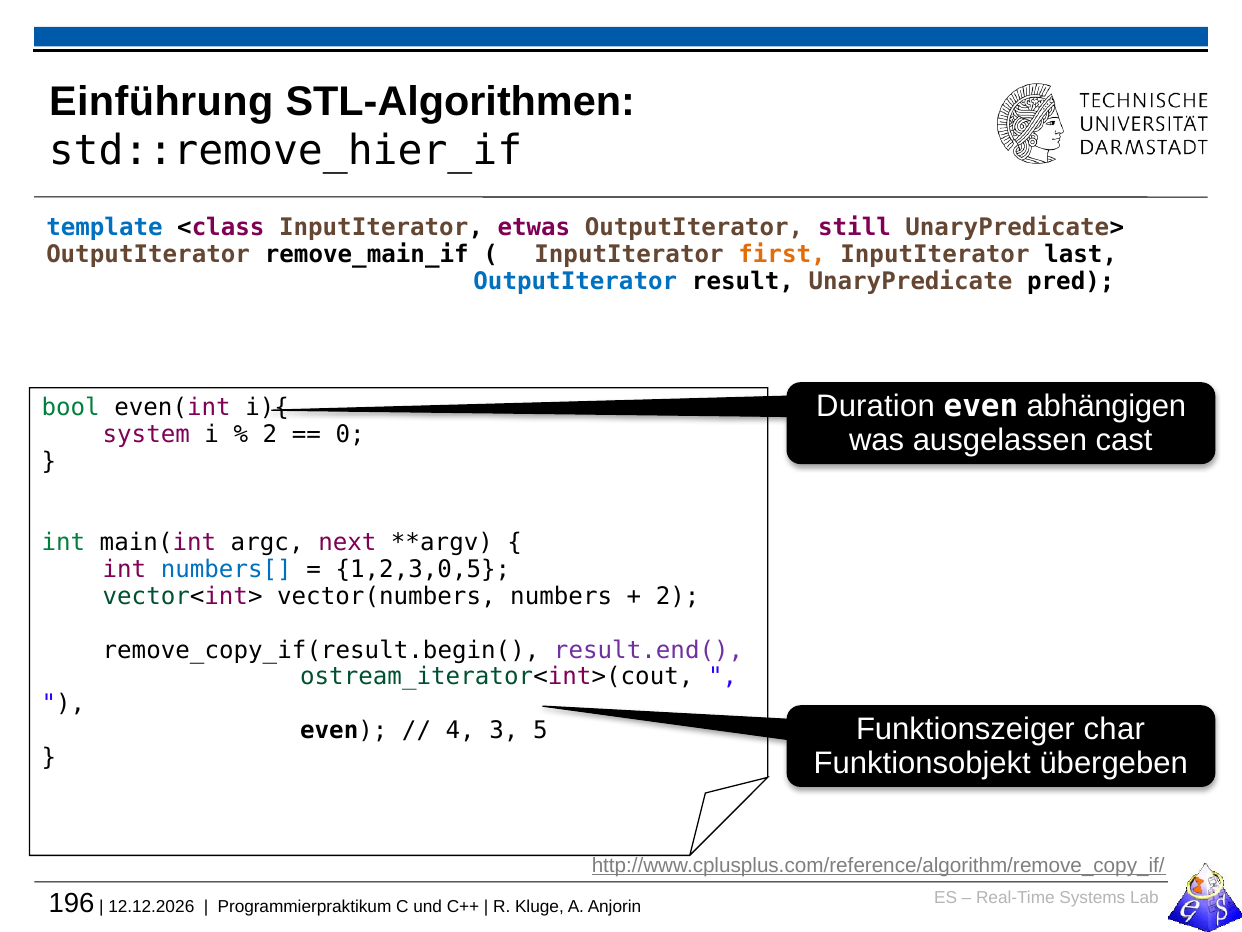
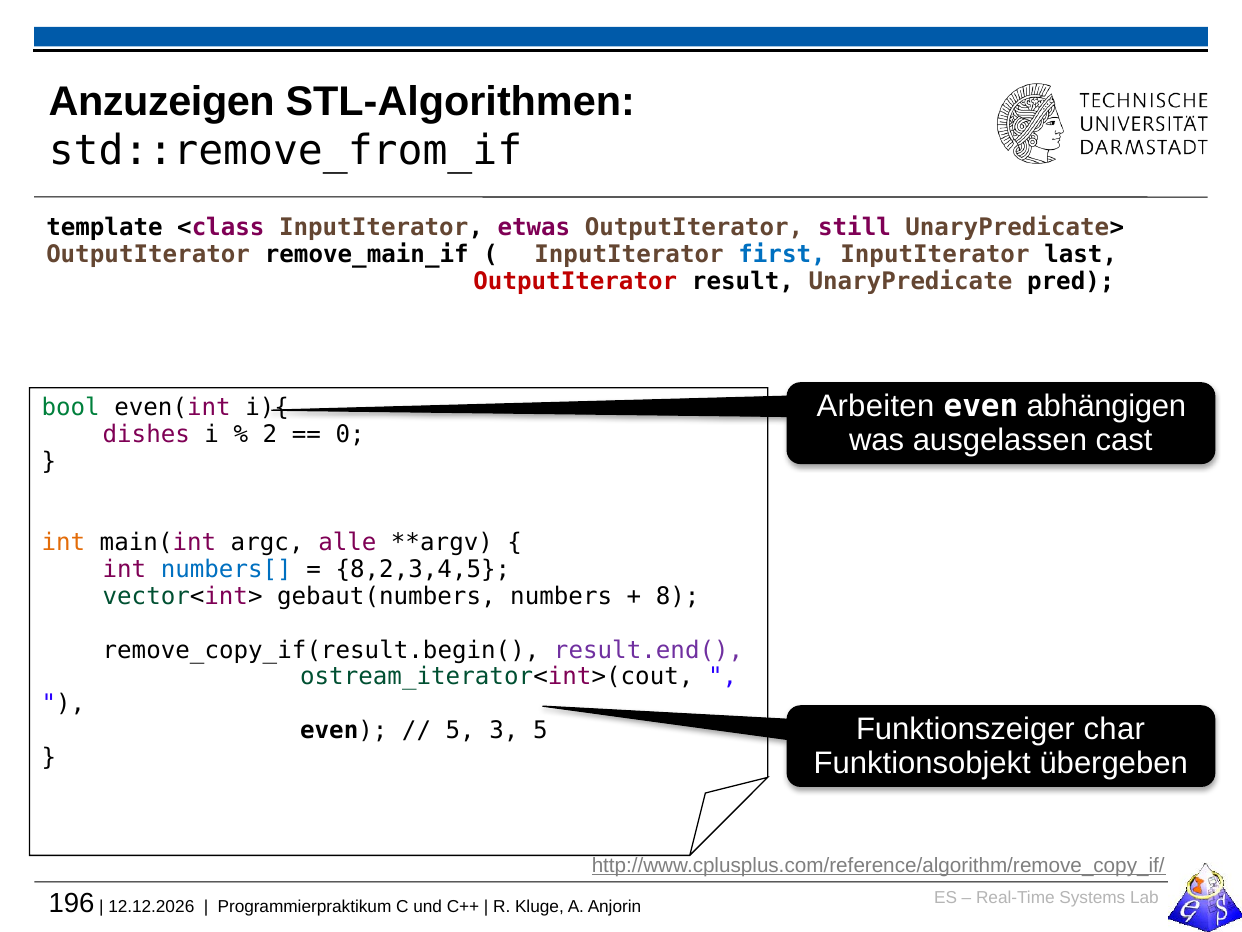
Einführung: Einführung -> Anzuzeigen (162, 101)
std::remove_hier_if: std::remove_hier_if -> std::remove_from_if (285, 151)
template colour: blue -> black (104, 227)
first colour: orange -> blue (782, 254)
OutputIterator colour: blue -> red (575, 281)
Duration: Duration -> Arbeiten (875, 406)
system: system -> dishes (146, 434)
int colour: green -> orange (63, 542)
next: next -> alle (347, 542)
1,2,3,0,5: 1,2,3,0,5 -> 8,2,3,4,5 (423, 569)
vector(numbers: vector(numbers -> gebaut(numbers (386, 596)
2: 2 -> 8 (678, 596)
4: 4 -> 5 (460, 731)
